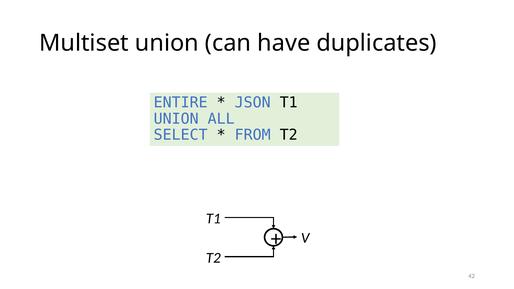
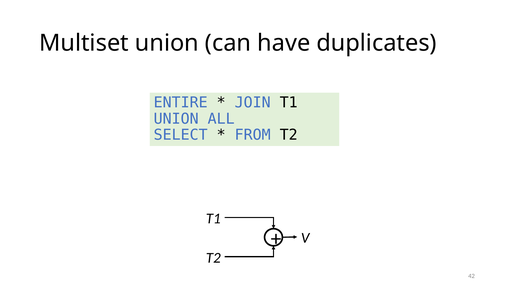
JSON: JSON -> JOIN (253, 103)
